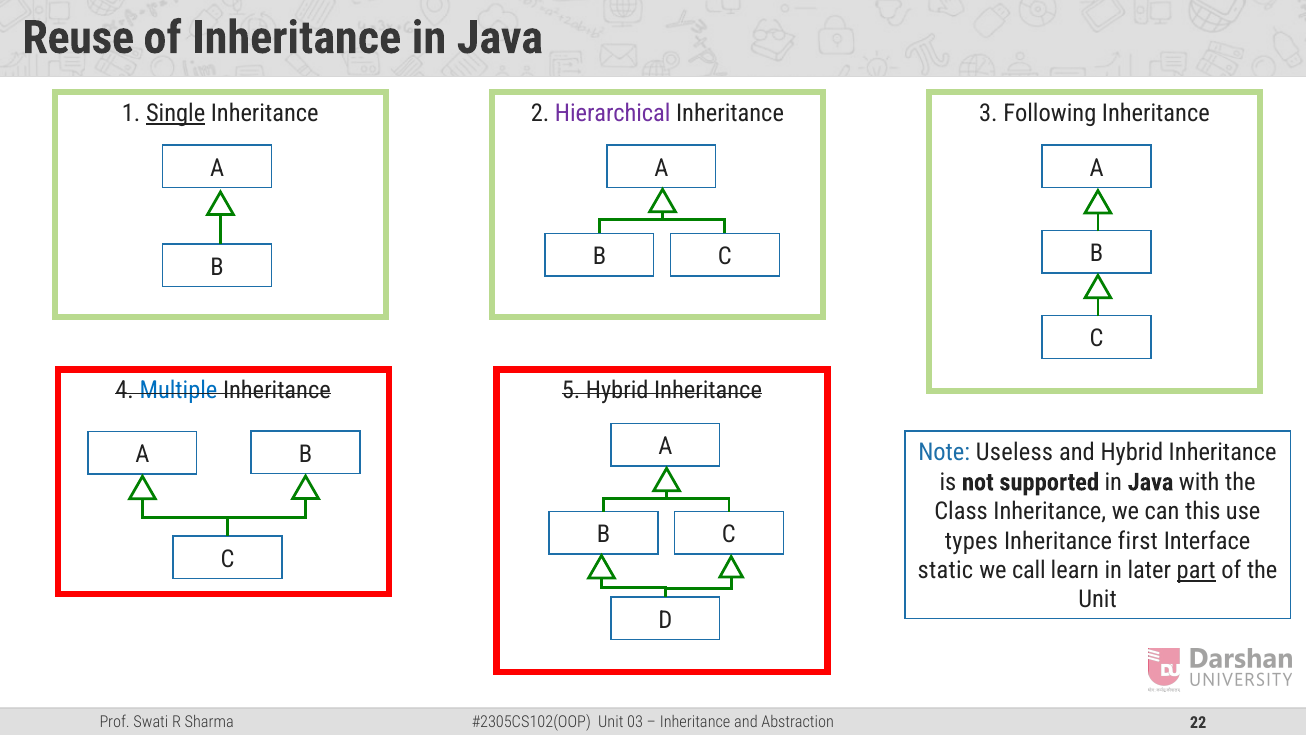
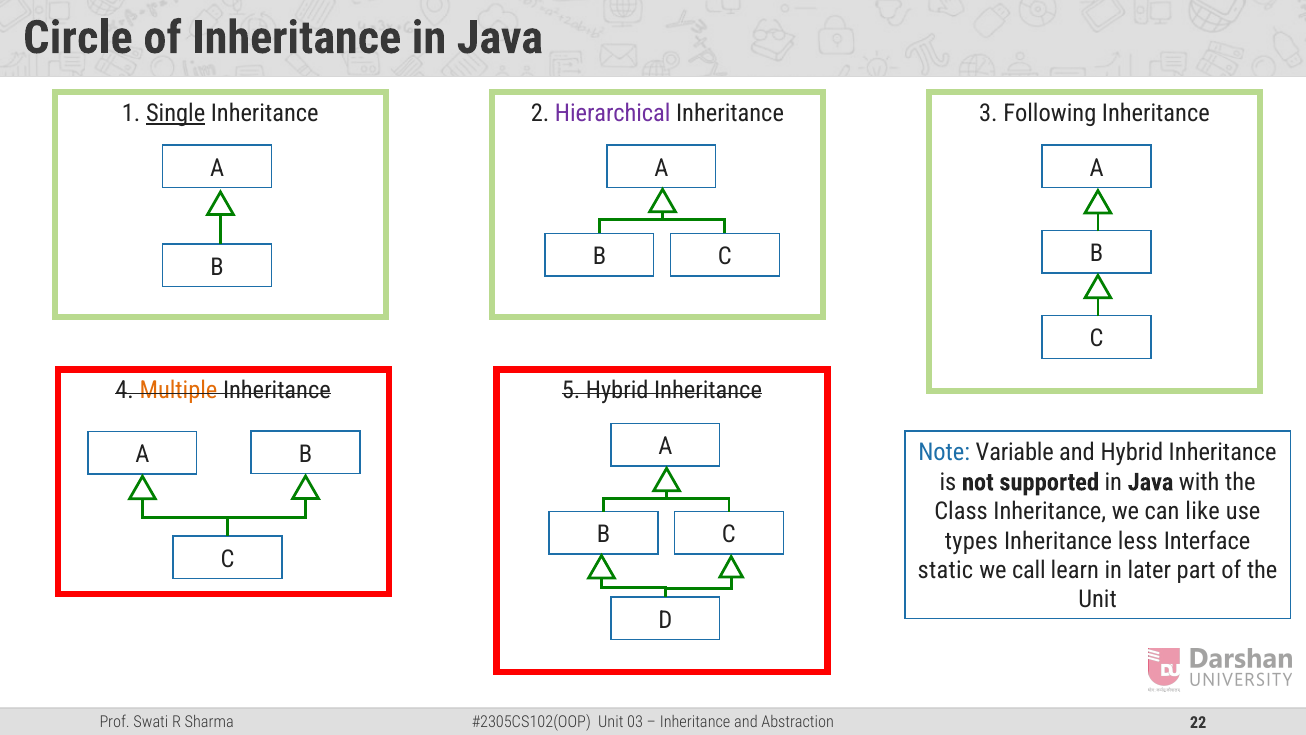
Reuse: Reuse -> Circle (78, 38)
Multiple colour: blue -> orange (178, 391)
Useless: Useless -> Variable (1015, 453)
this: this -> like (1203, 511)
first: first -> less (1138, 541)
part underline: present -> none (1196, 570)
